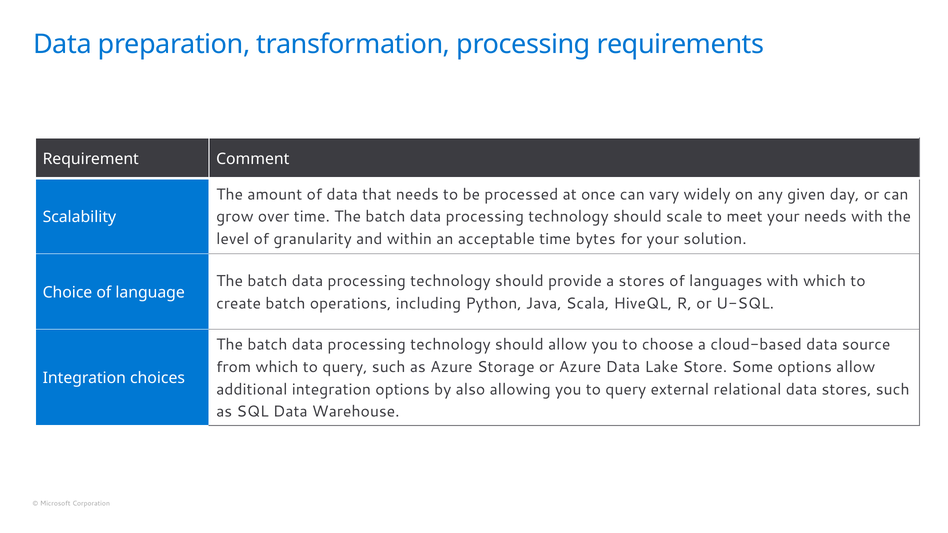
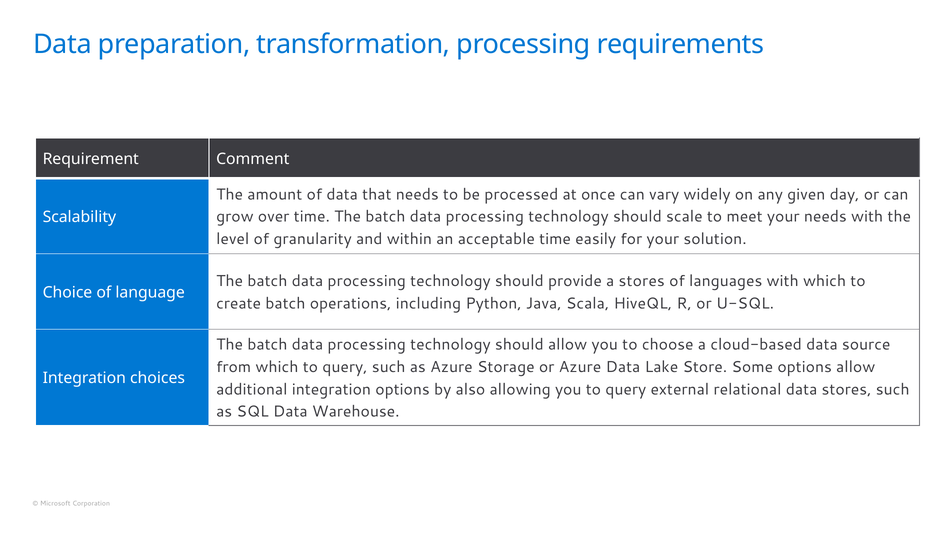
bytes: bytes -> easily (596, 239)
